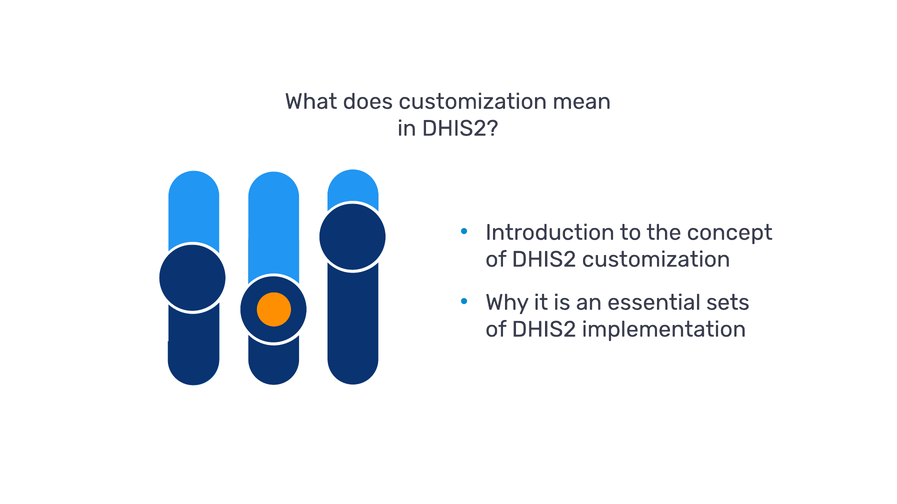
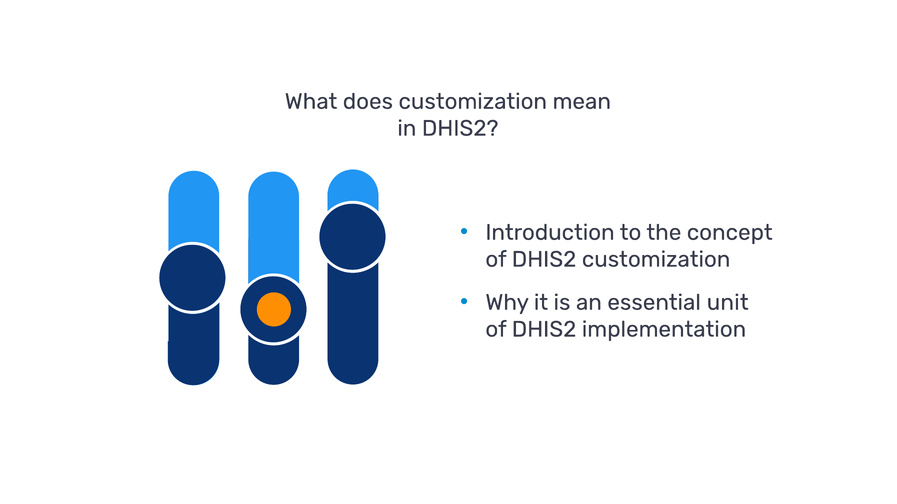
sets: sets -> unit (728, 303)
